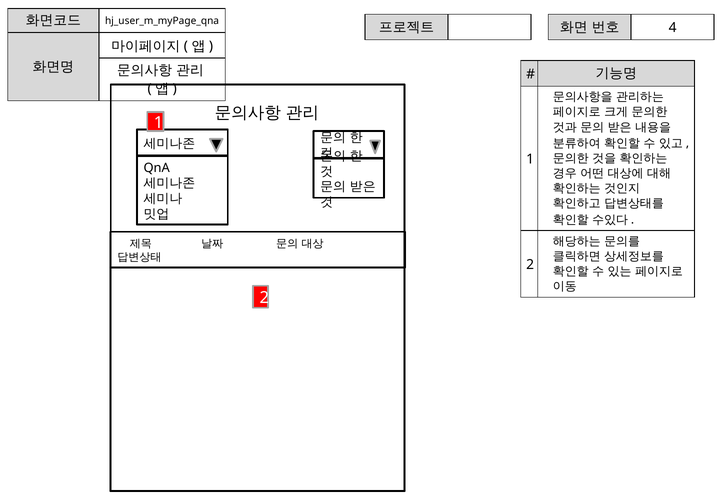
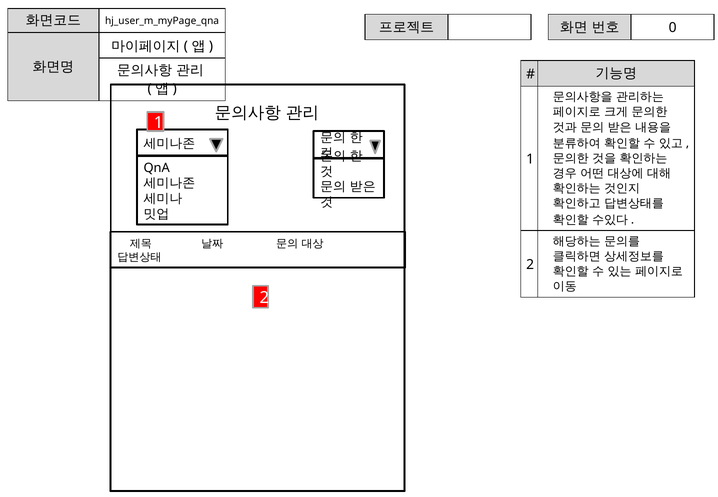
4: 4 -> 0 (673, 28)
